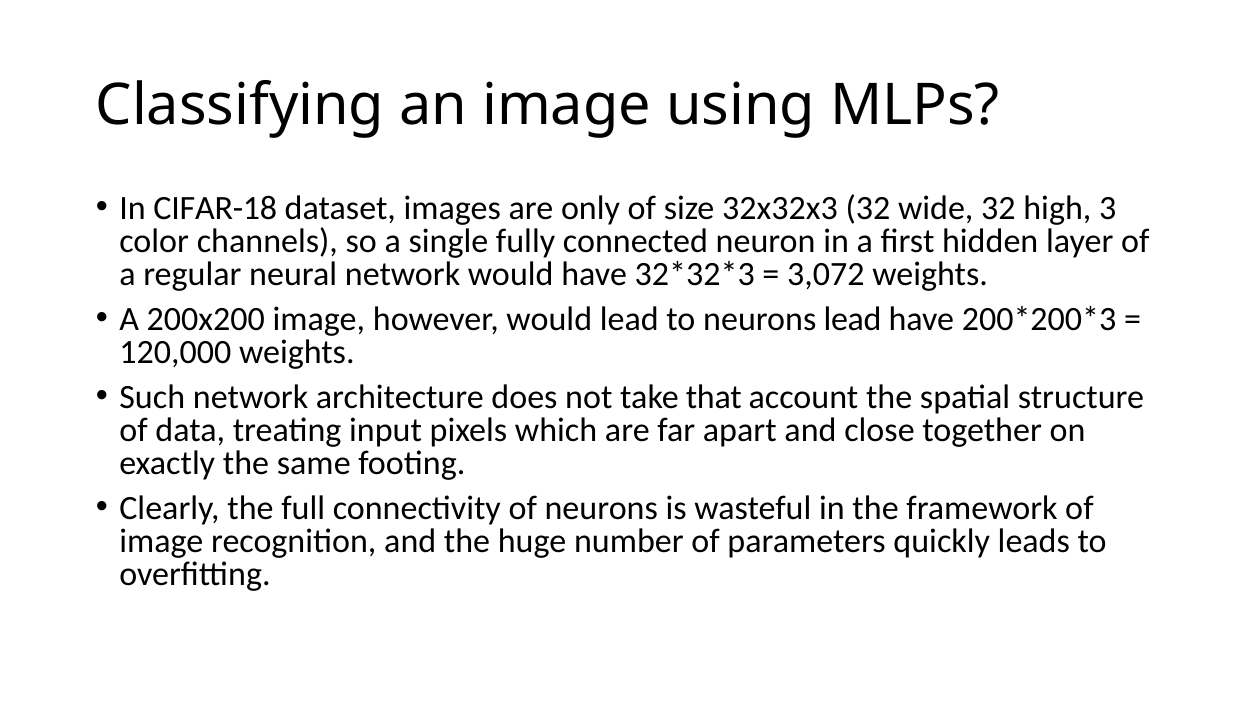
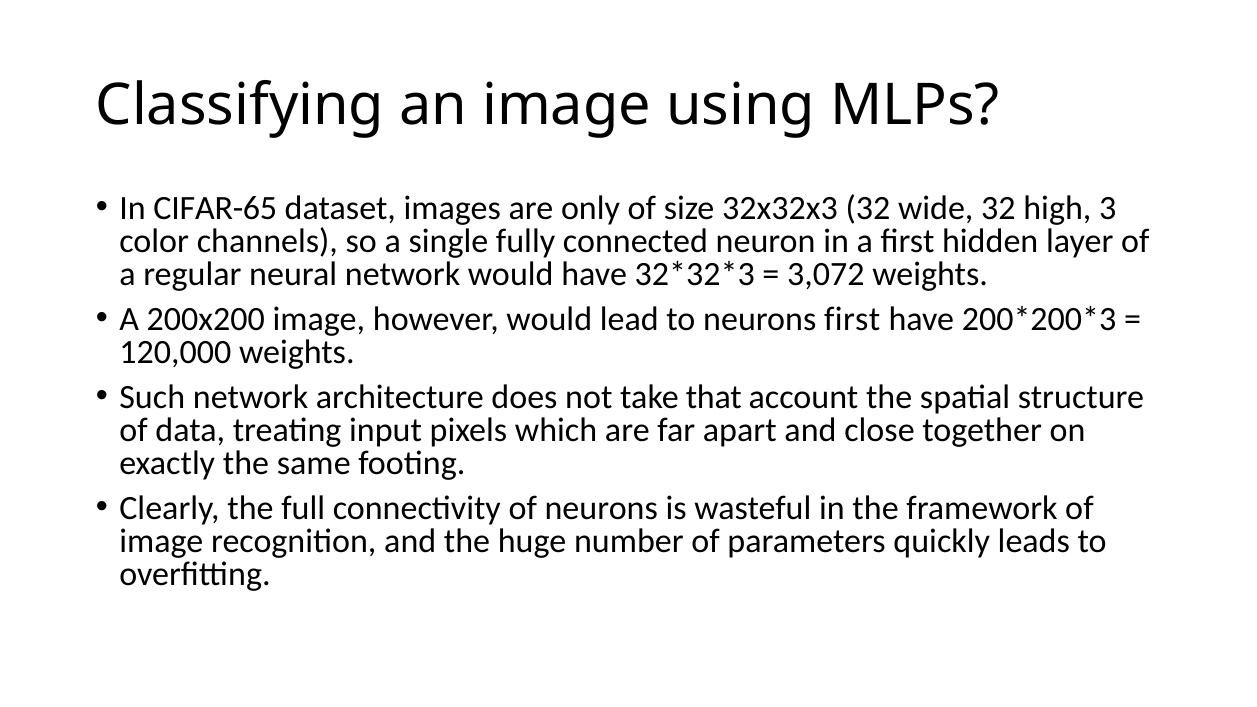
CIFAR-18: CIFAR-18 -> CIFAR-65 (215, 208)
neurons lead: lead -> first (852, 319)
